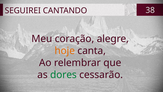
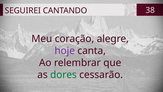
hoje colour: orange -> purple (65, 51)
